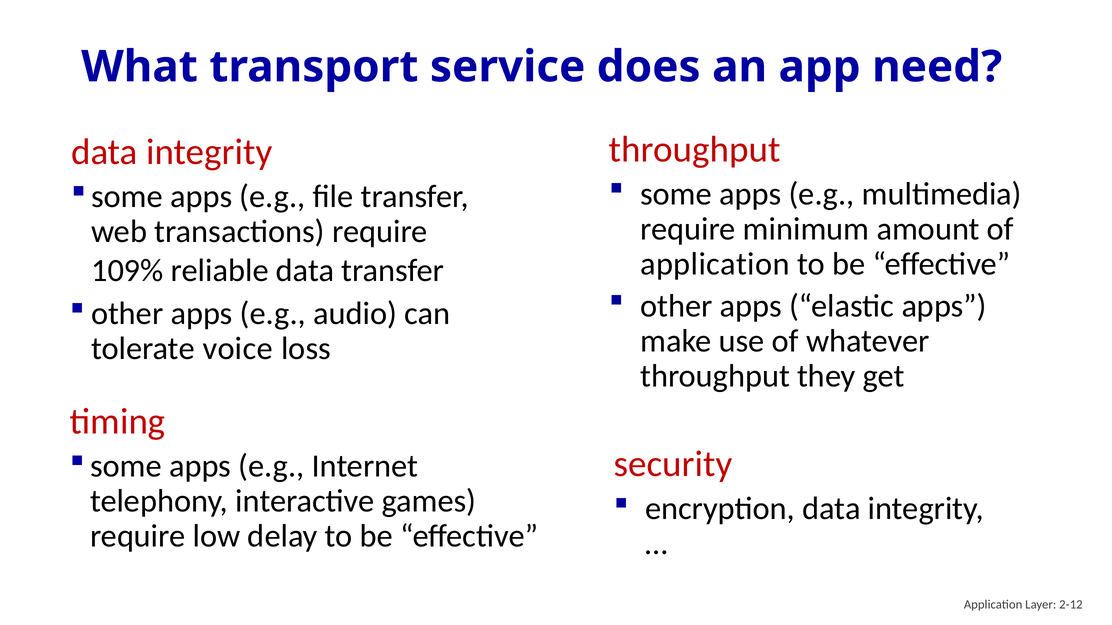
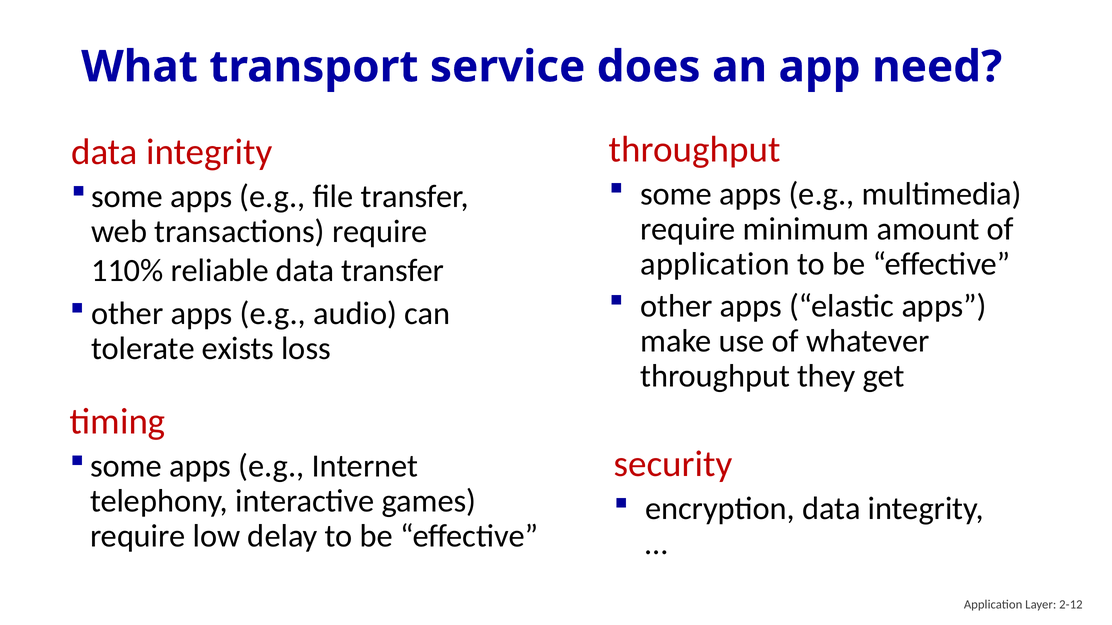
109%: 109% -> 110% (127, 271)
voice: voice -> exists (238, 349)
